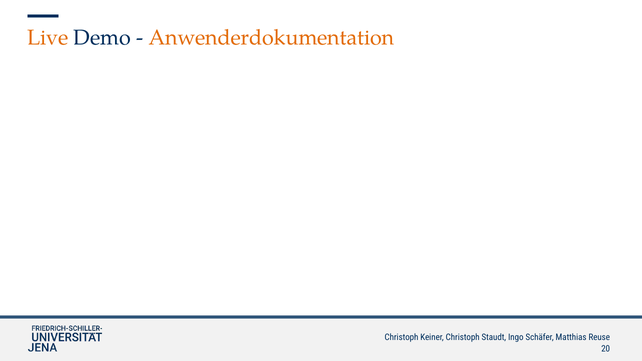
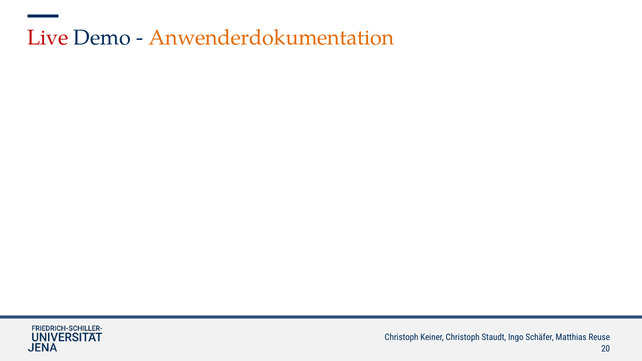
Live colour: orange -> red (48, 38)
